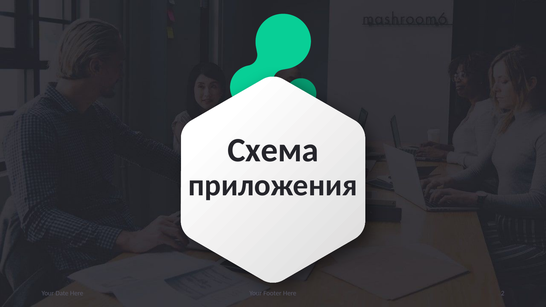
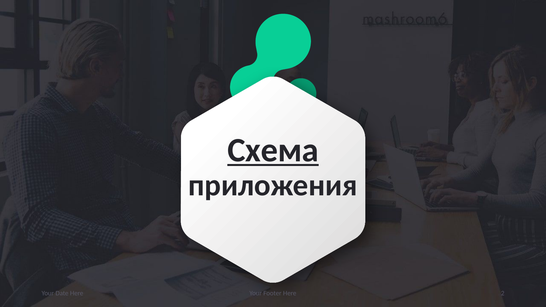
Схема underline: none -> present (273, 150)
